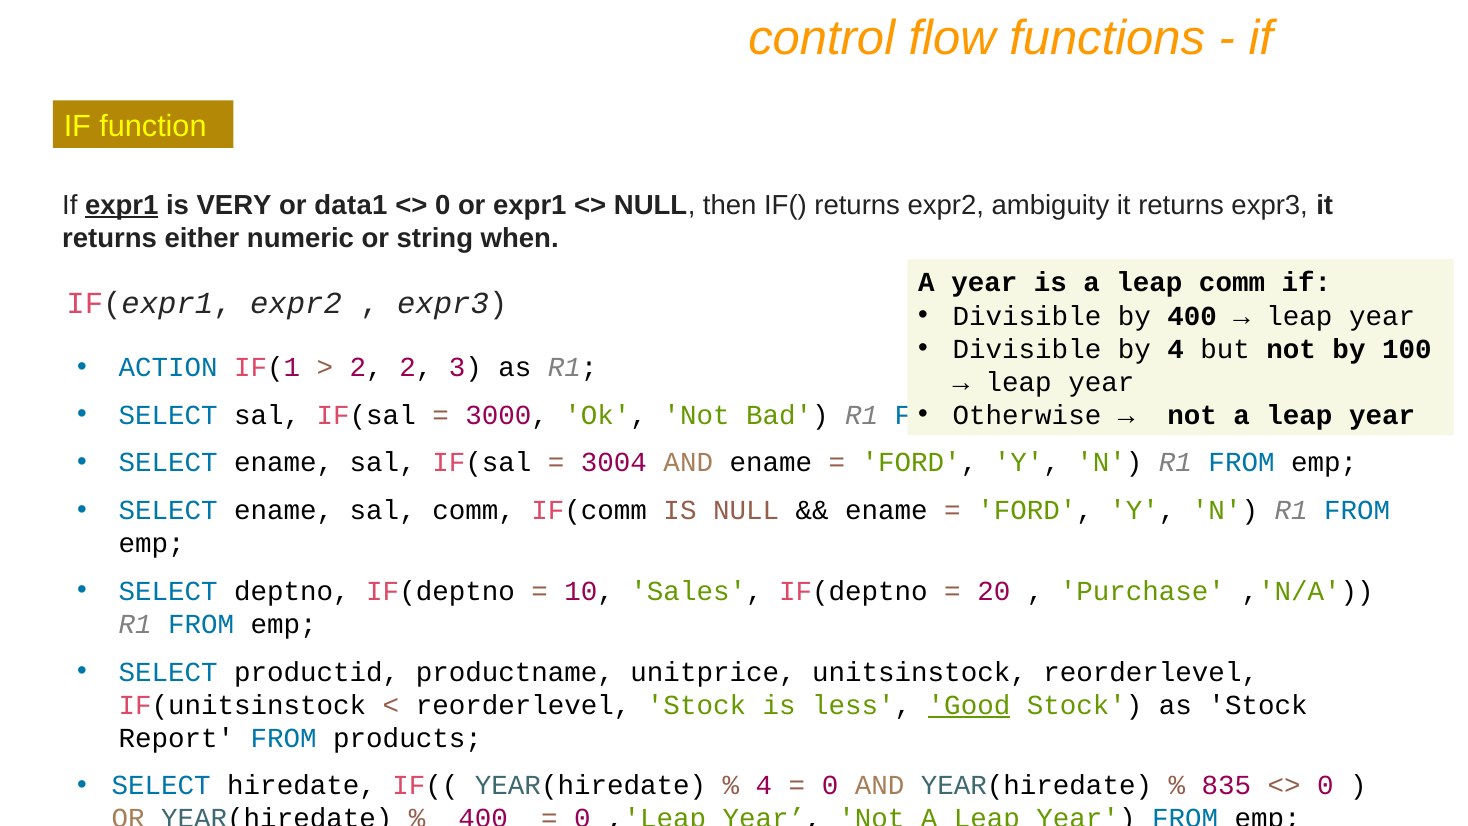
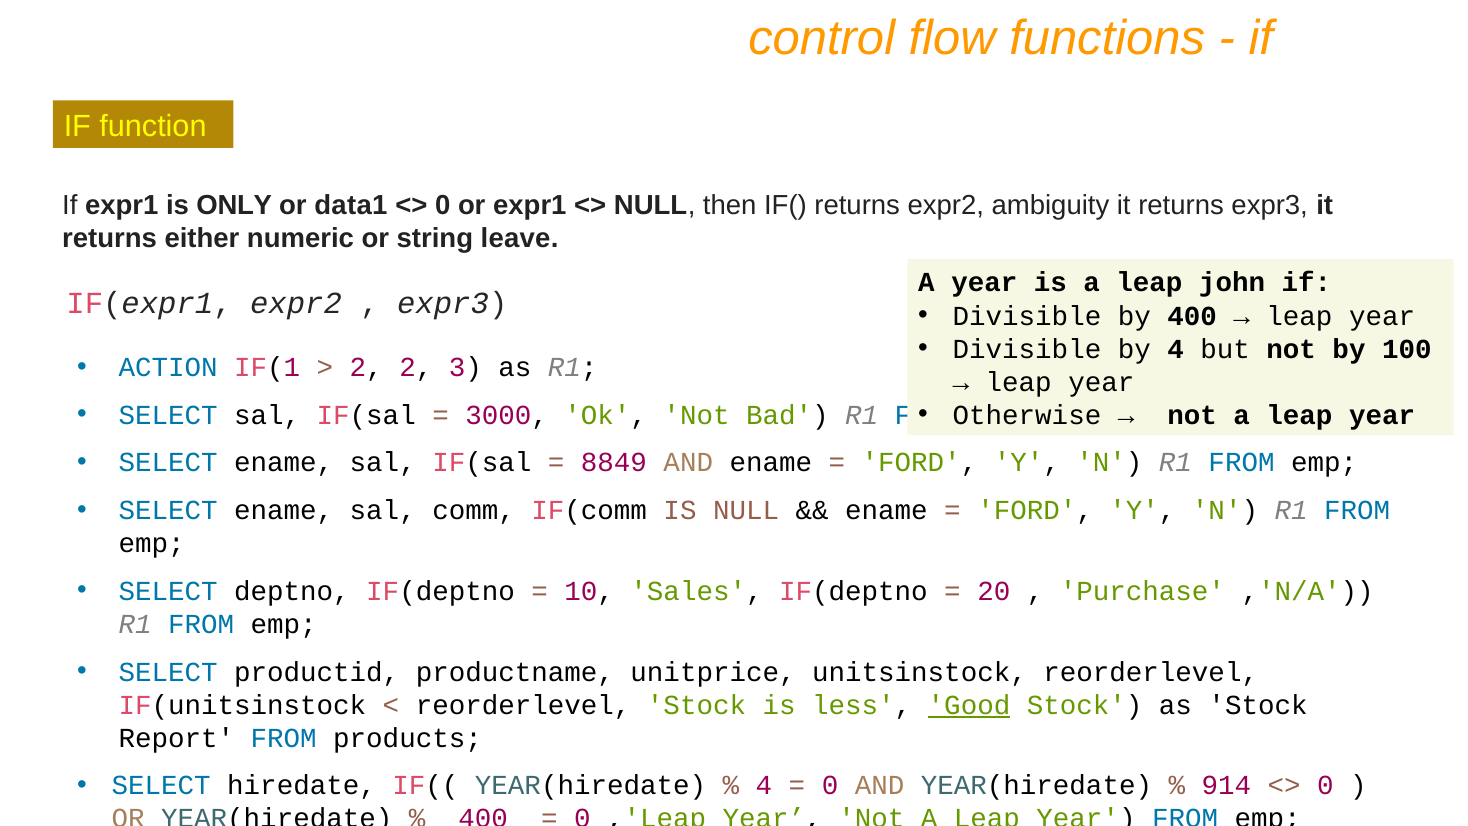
expr1 underline: present -> none (122, 205)
VERY: VERY -> ONLY (234, 205)
when: when -> leave (520, 238)
leap comm: comm -> john (1232, 283)
3004: 3004 -> 8849 (614, 463)
835: 835 -> 914 (1226, 786)
